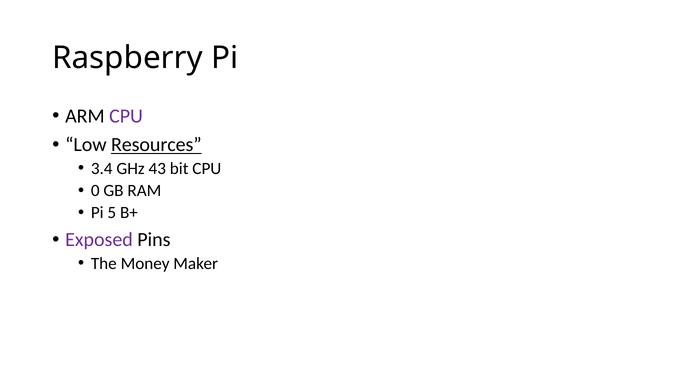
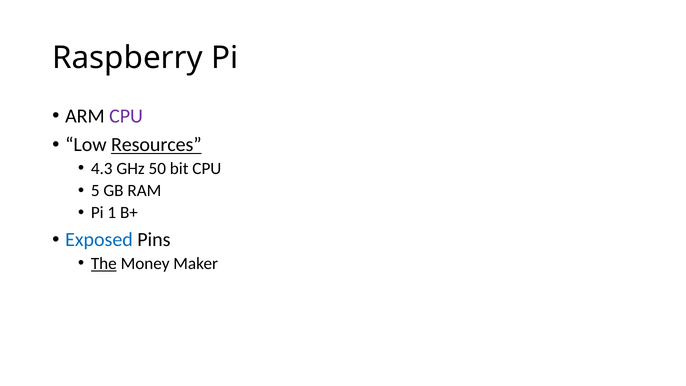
3.4: 3.4 -> 4.3 (102, 168)
43: 43 -> 50 (157, 168)
0: 0 -> 5 (95, 190)
5: 5 -> 1 (112, 213)
Exposed colour: purple -> blue (99, 240)
The underline: none -> present (104, 263)
